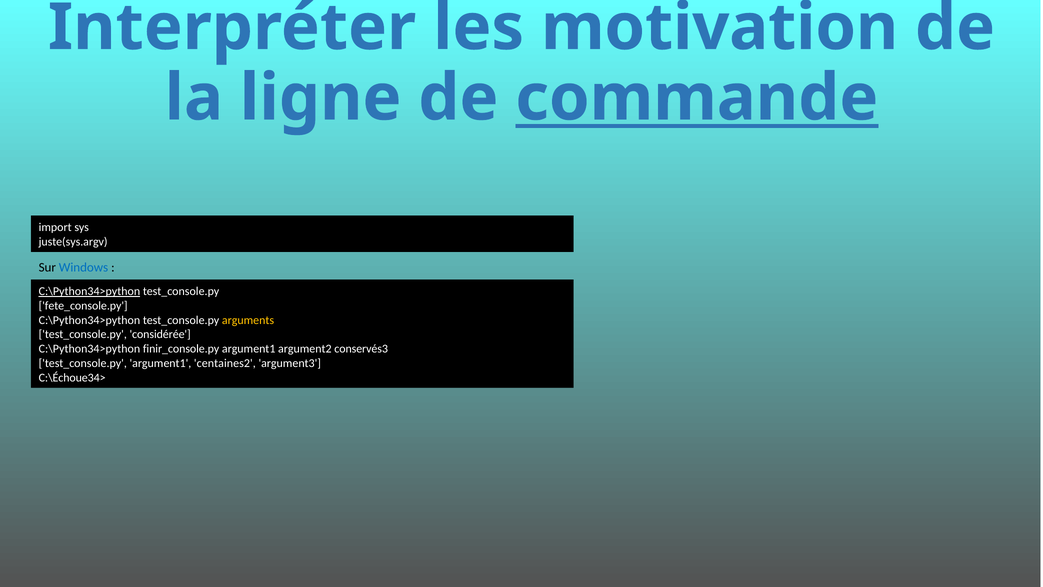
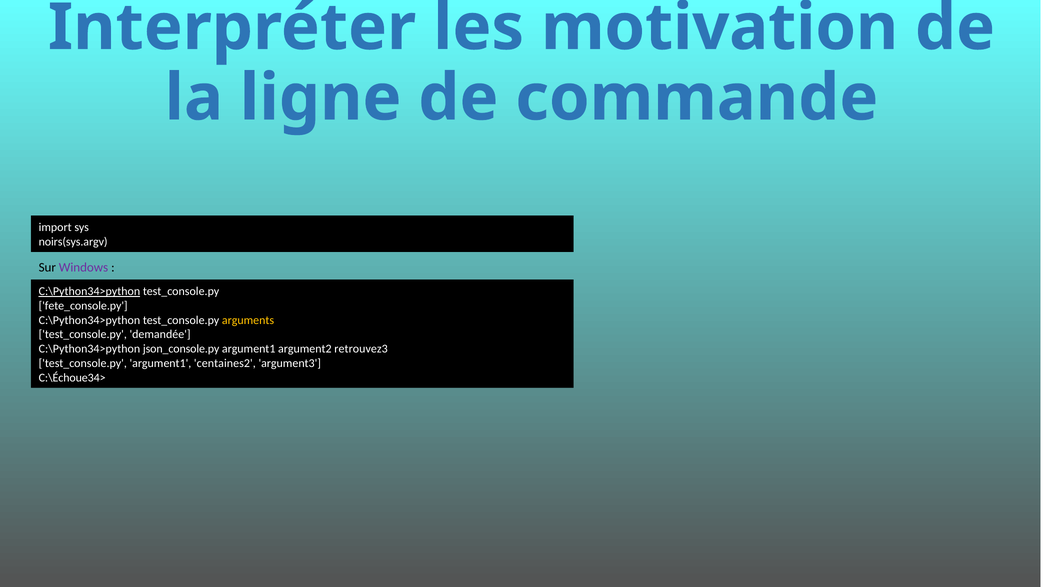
commande underline: present -> none (697, 98)
juste(sys.argv: juste(sys.argv -> noirs(sys.argv (73, 242)
Windows colour: blue -> purple (84, 267)
considérée: considérée -> demandée (160, 334)
finir_console.py: finir_console.py -> json_console.py (181, 349)
conservés3: conservés3 -> retrouvez3 (361, 349)
